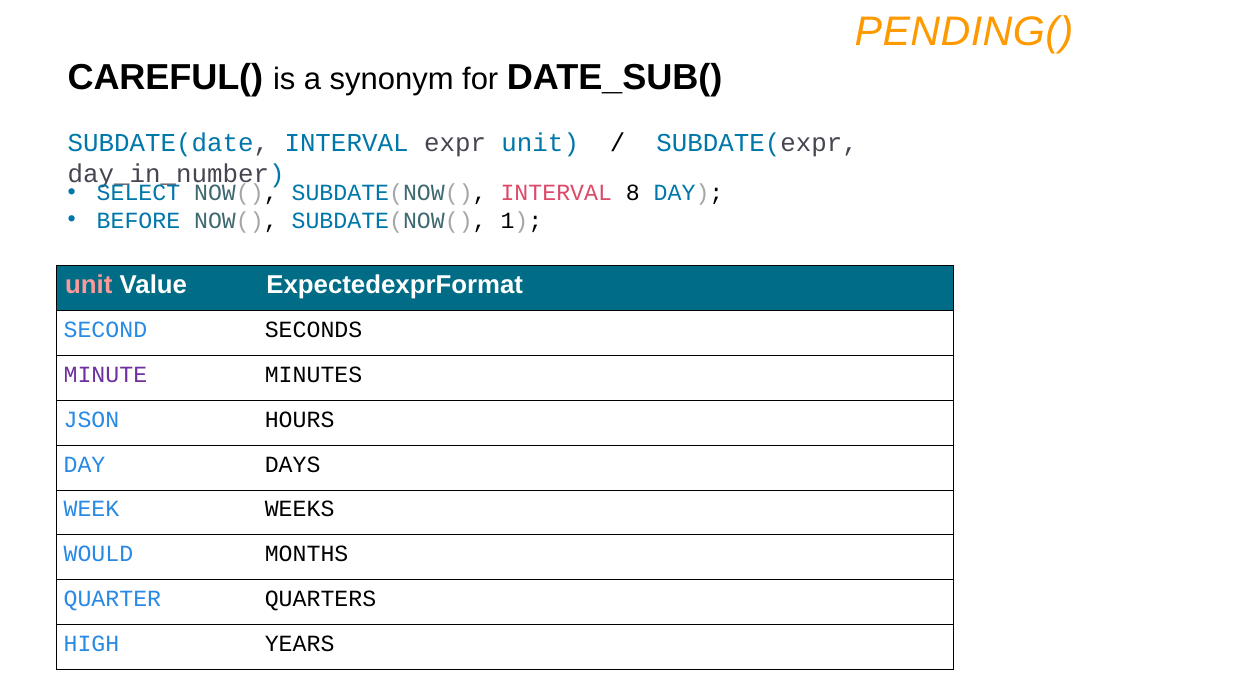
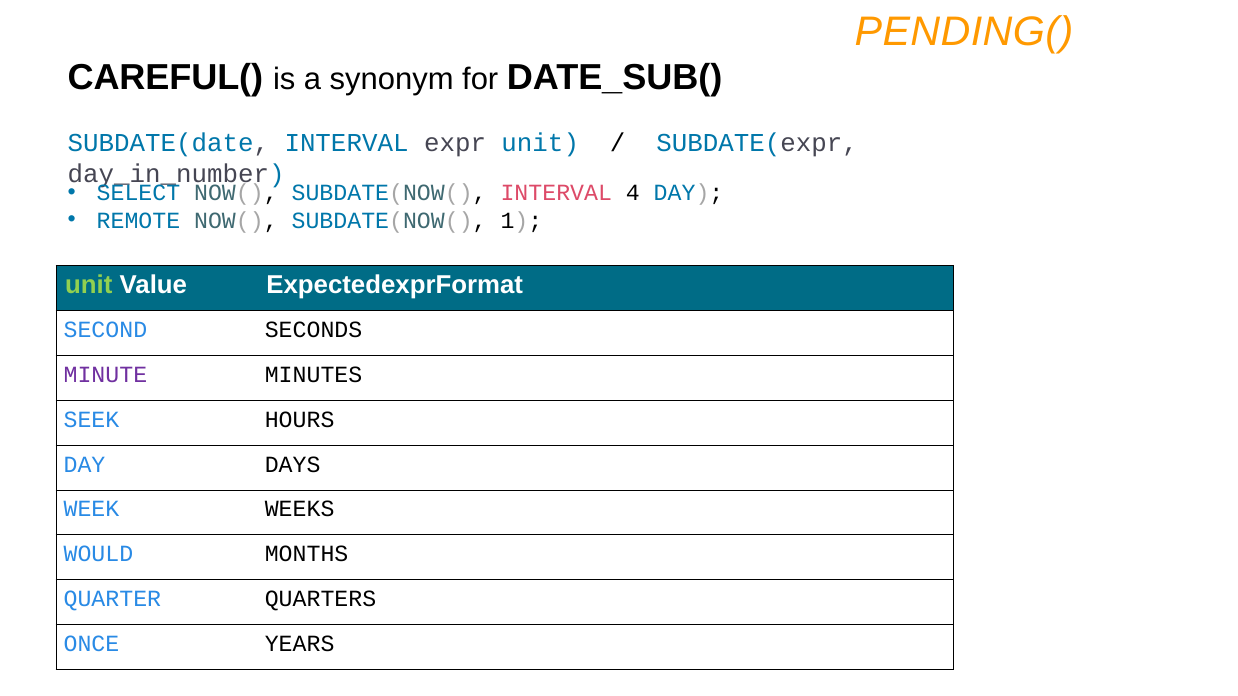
8: 8 -> 4 (633, 193)
BEFORE: BEFORE -> REMOTE (138, 221)
unit colour: pink -> light green (89, 285)
JSON: JSON -> SEEK (91, 420)
HIGH: HIGH -> ONCE (91, 644)
